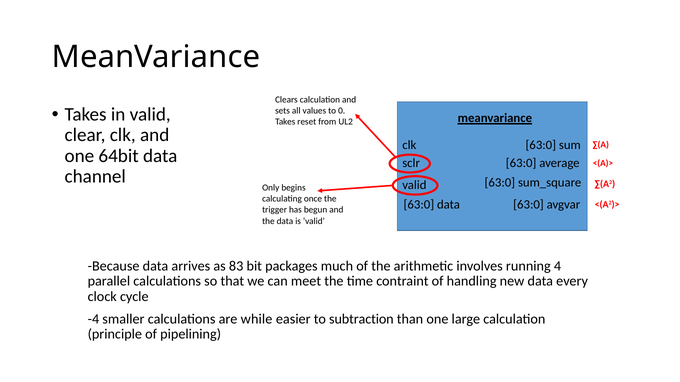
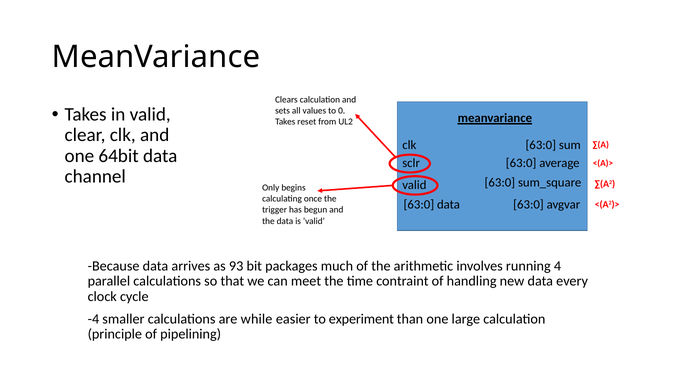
83: 83 -> 93 (236, 266)
subtraction: subtraction -> experiment (361, 319)
